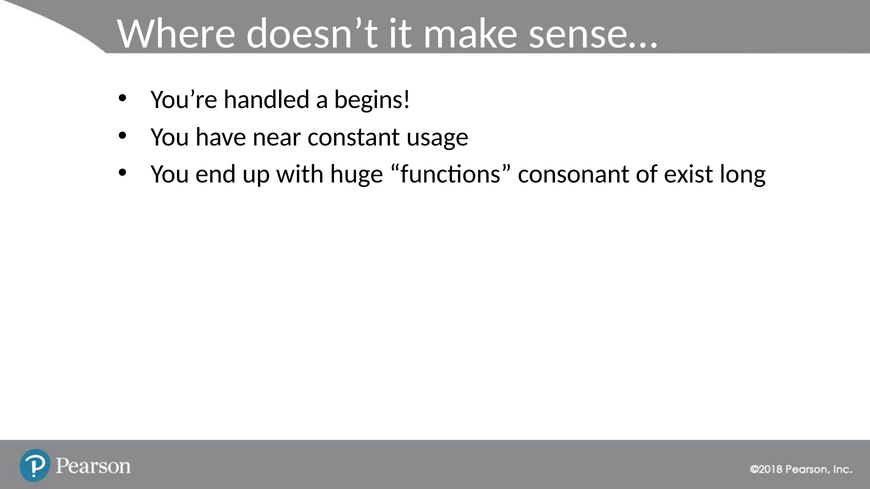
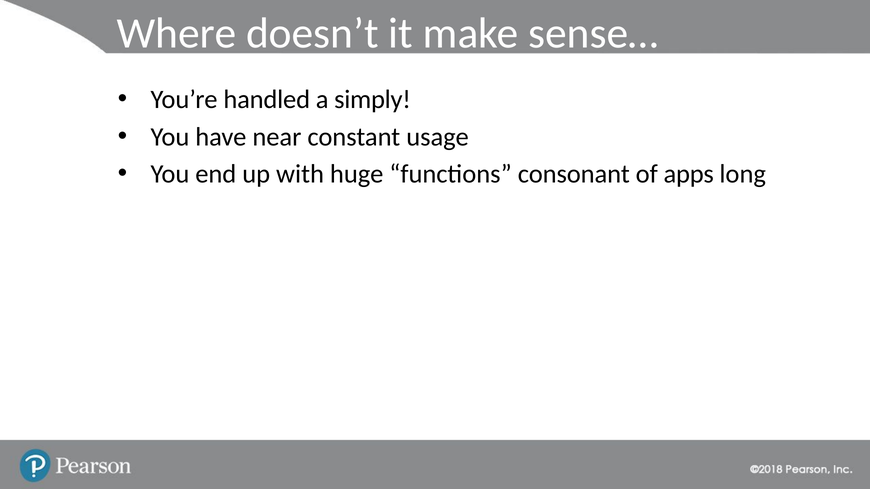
begins: begins -> simply (373, 100)
exist: exist -> apps (689, 174)
